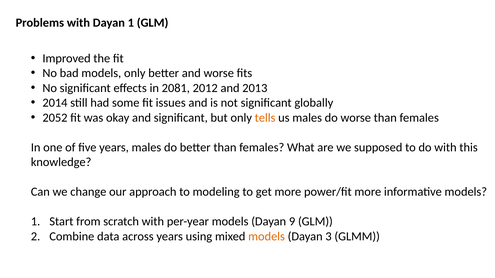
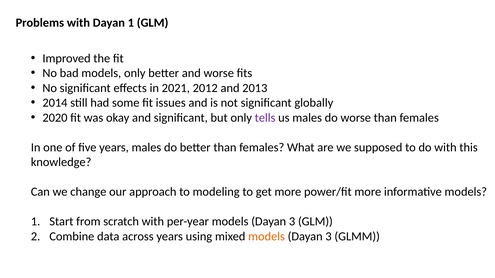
2081: 2081 -> 2021 (176, 88)
2052: 2052 -> 2020 (55, 118)
tells colour: orange -> purple (265, 118)
per-year models Dayan 9: 9 -> 3 (292, 222)
